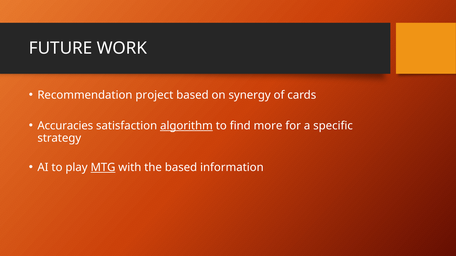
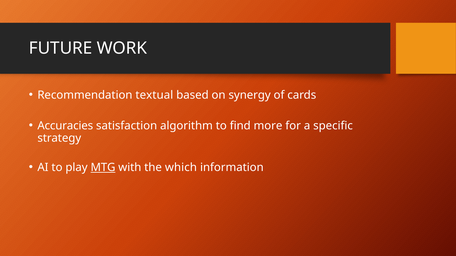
project: project -> textual (154, 95)
algorithm underline: present -> none (186, 126)
the based: based -> which (181, 168)
